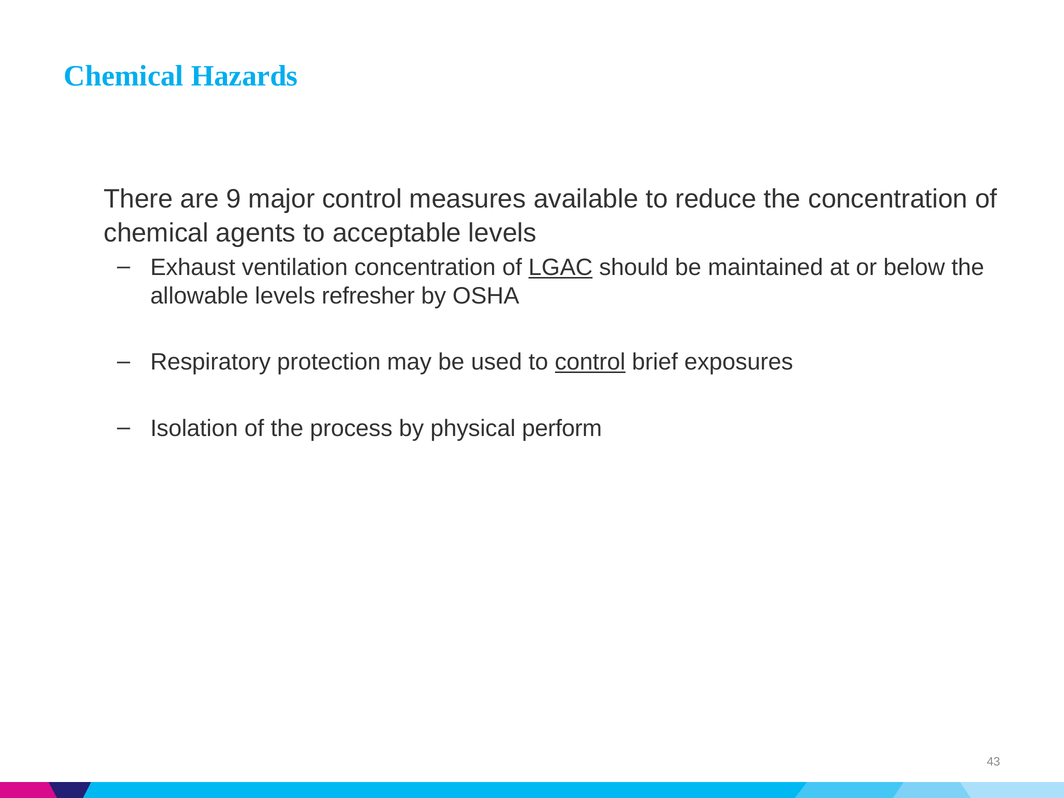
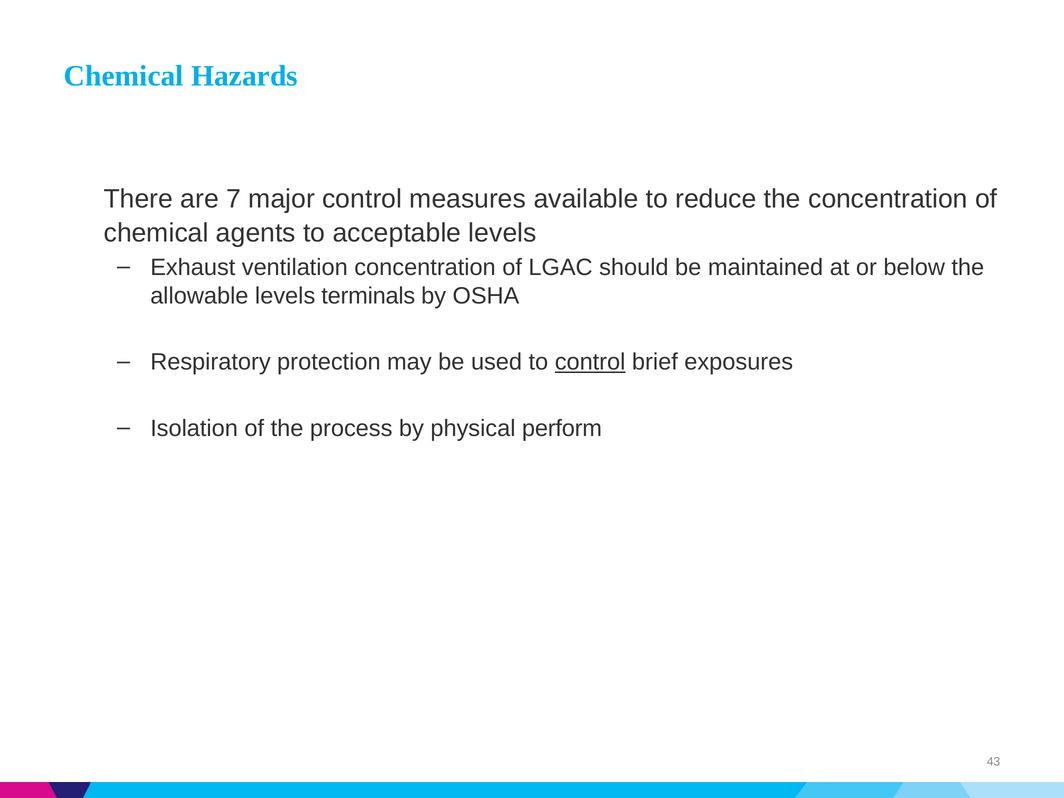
9: 9 -> 7 (234, 199)
LGAC underline: present -> none (561, 268)
refresher: refresher -> terminals (368, 296)
